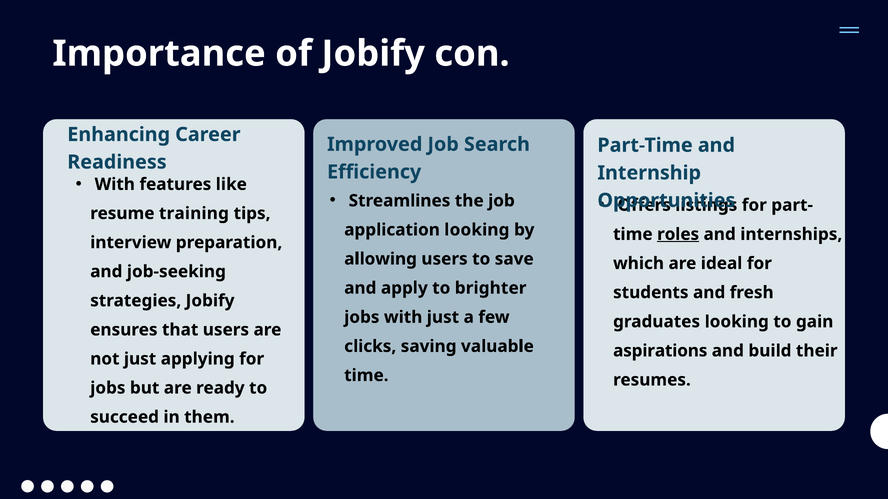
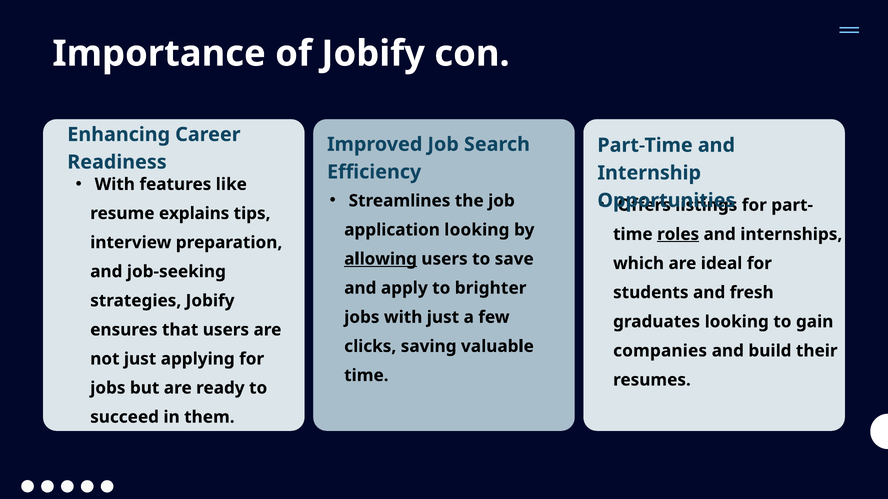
training: training -> explains (194, 214)
allowing underline: none -> present (381, 259)
aspirations: aspirations -> companies (660, 351)
